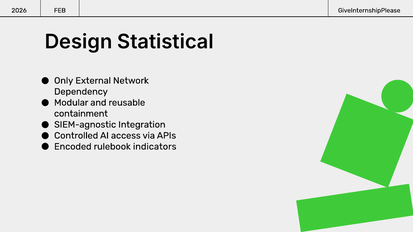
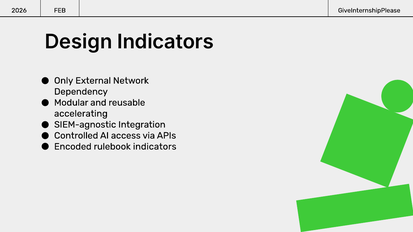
Design Statistical: Statistical -> Indicators (166, 42)
containment: containment -> accelerating (81, 114)
